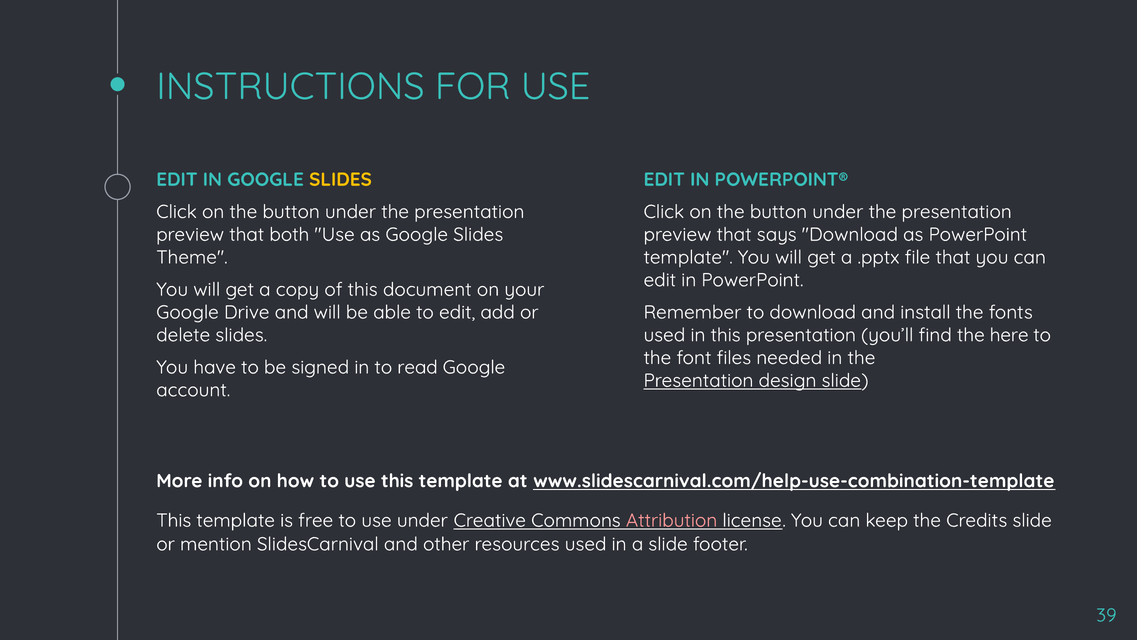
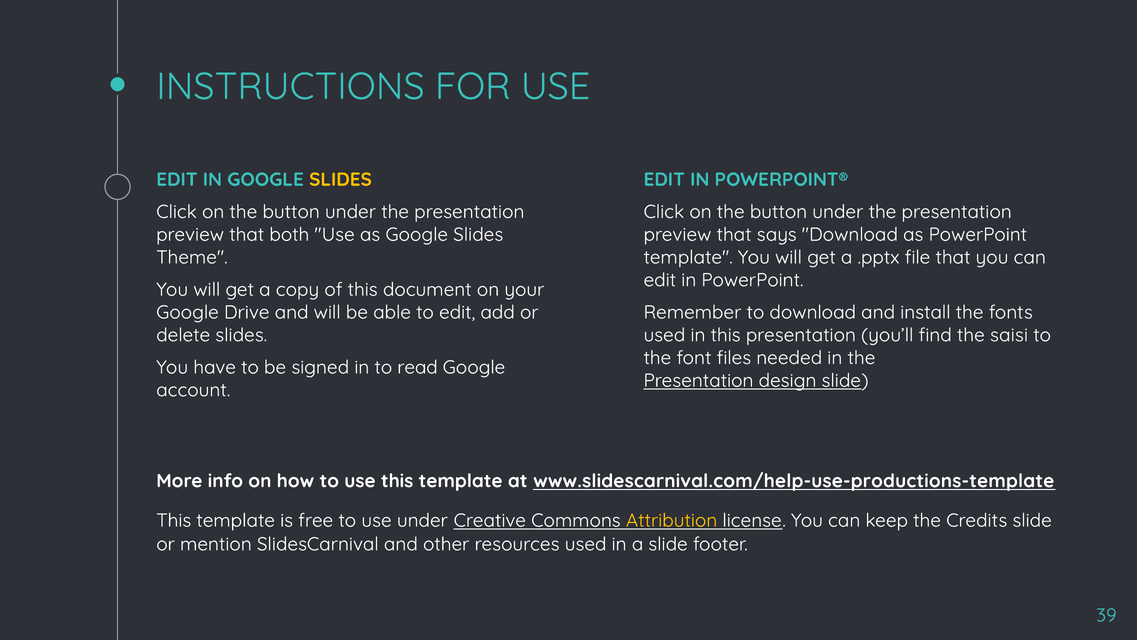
here: here -> saisi (1009, 335)
www.slidescarnival.com/help-use-combination-template: www.slidescarnival.com/help-use-combination-template -> www.slidescarnival.com/help-use-productions-template (794, 481)
Attribution colour: pink -> yellow (672, 520)
